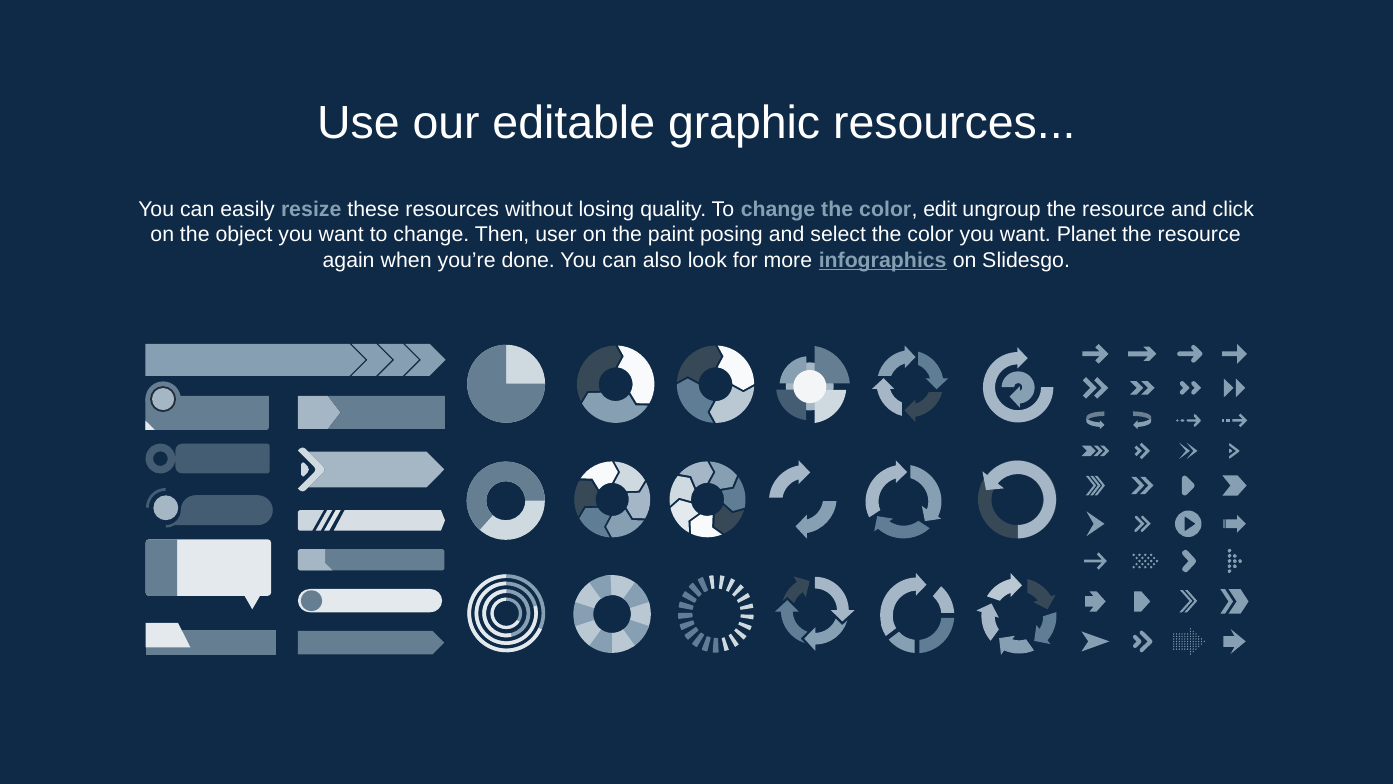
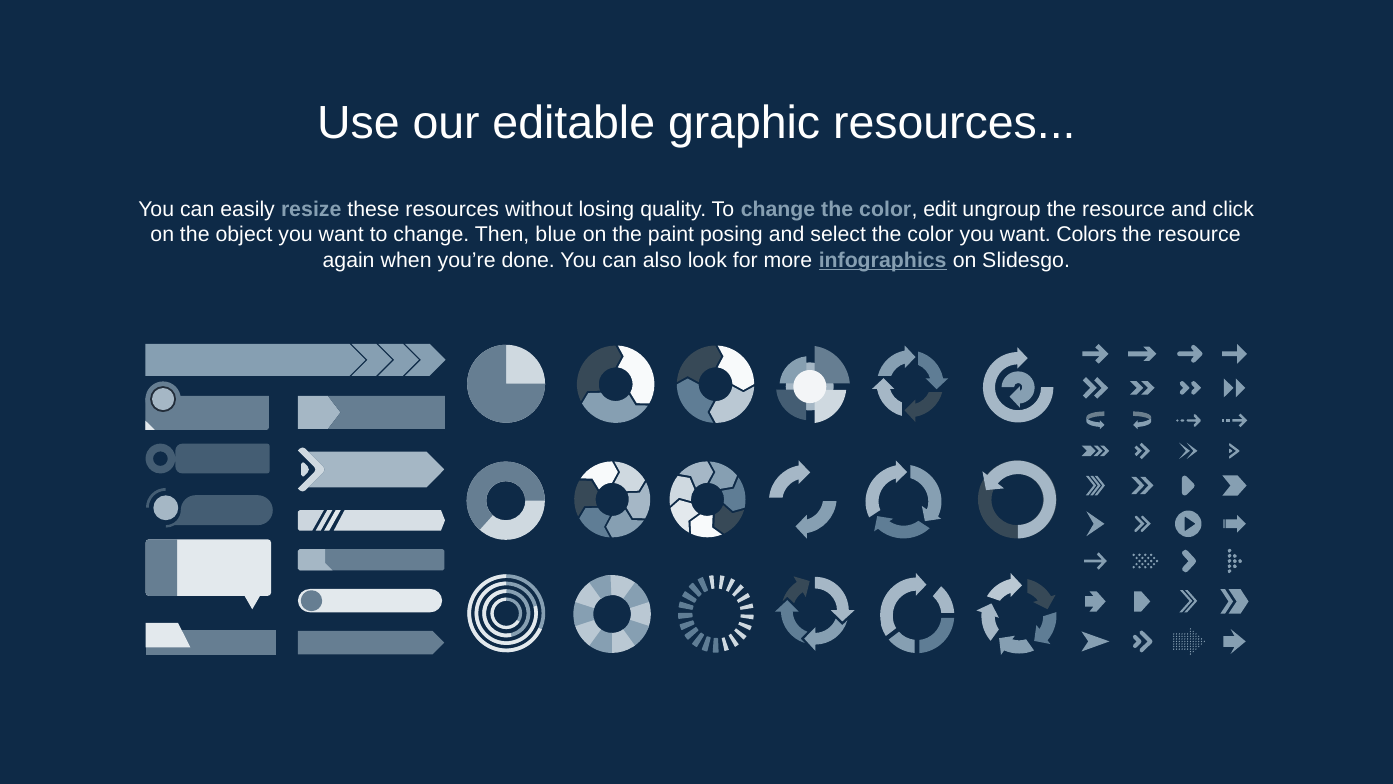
user: user -> blue (556, 235)
Planet: Planet -> Colors (1087, 235)
